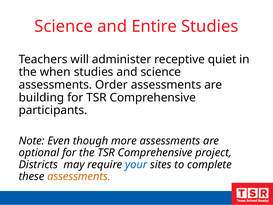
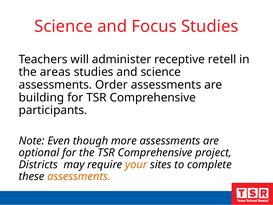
Entire: Entire -> Focus (154, 26)
quiet: quiet -> retell (222, 59)
when: when -> areas (55, 72)
your colour: blue -> orange (136, 164)
